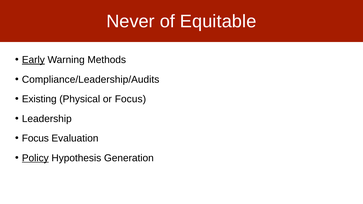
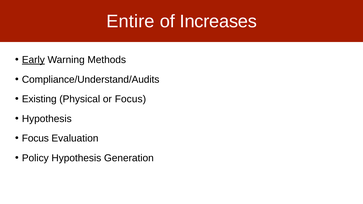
Never: Never -> Entire (130, 21)
Equitable: Equitable -> Increases (218, 21)
Compliance/Leadership/Audits: Compliance/Leadership/Audits -> Compliance/Understand/Audits (91, 80)
Leadership: Leadership -> Hypothesis (47, 119)
Policy underline: present -> none (35, 158)
